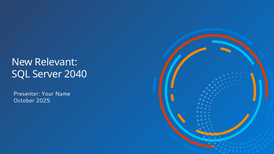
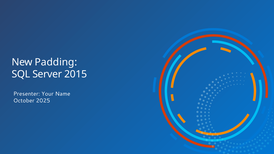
Relevant: Relevant -> Padding (56, 62)
2040: 2040 -> 2015 (76, 74)
